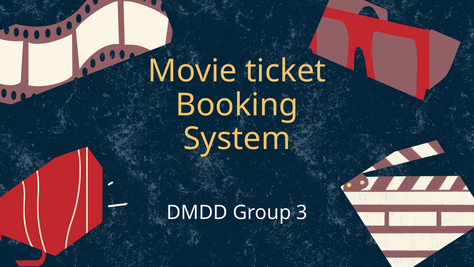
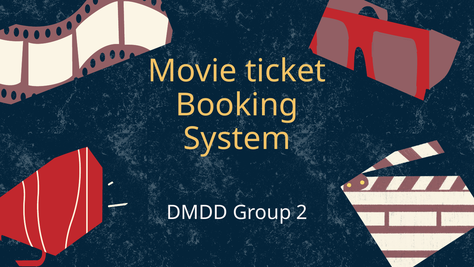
3: 3 -> 2 (302, 212)
